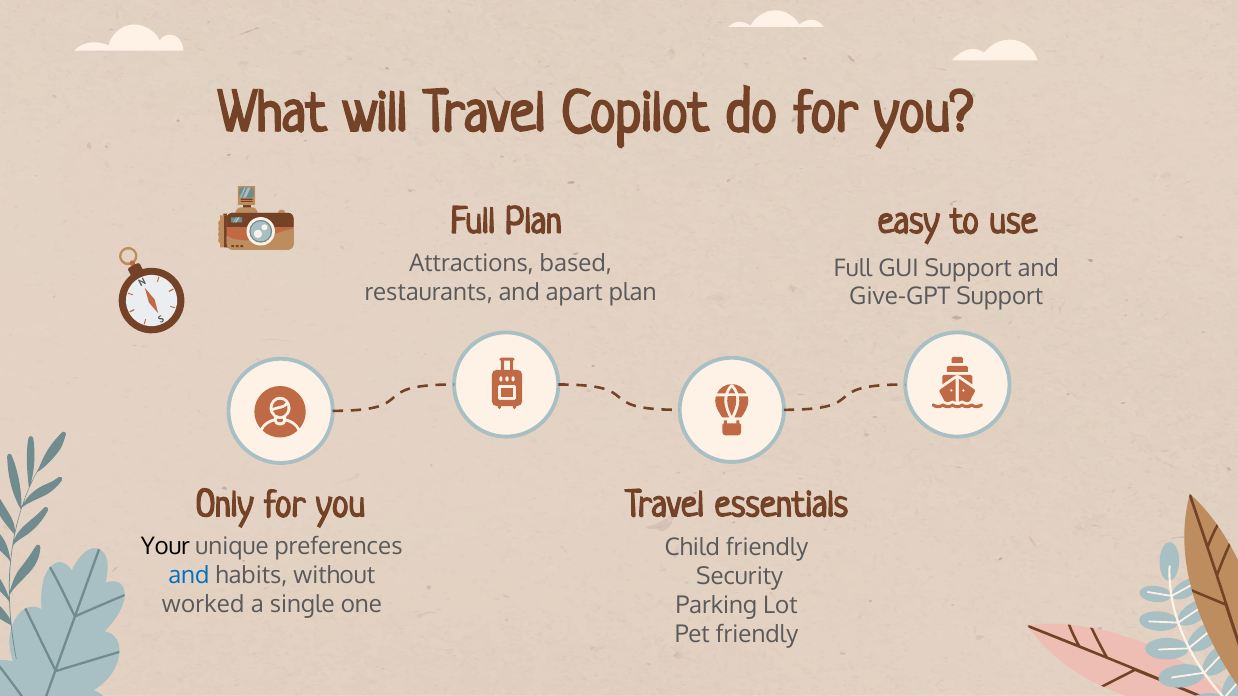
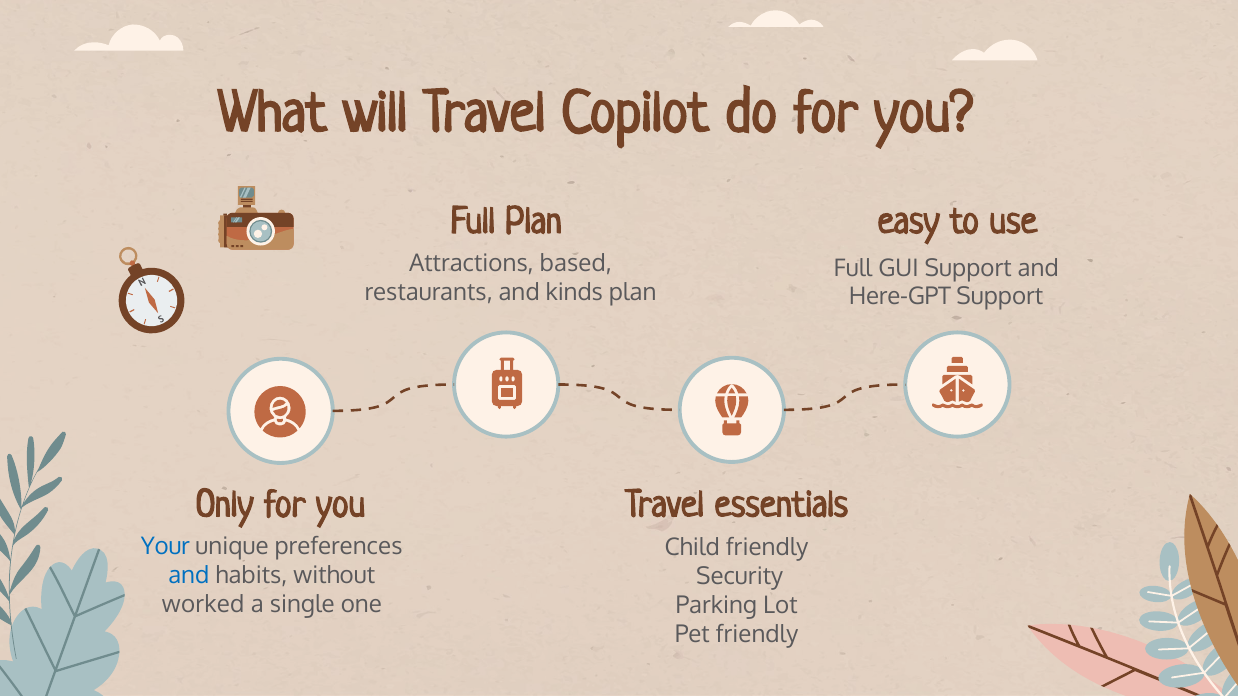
apart: apart -> kinds (574, 292)
Give-GPT: Give-GPT -> Here-GPT (900, 297)
Your colour: black -> blue (165, 547)
